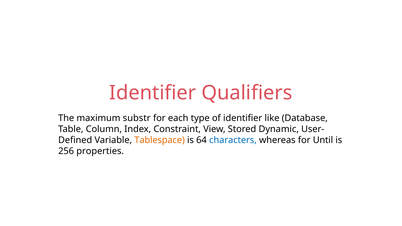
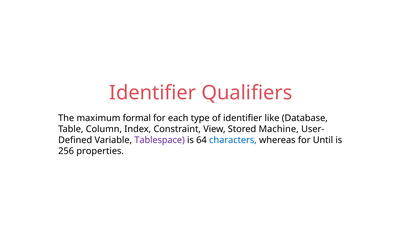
substr: substr -> formal (137, 118)
Dynamic: Dynamic -> Machine (279, 129)
Tablespace colour: orange -> purple (160, 140)
